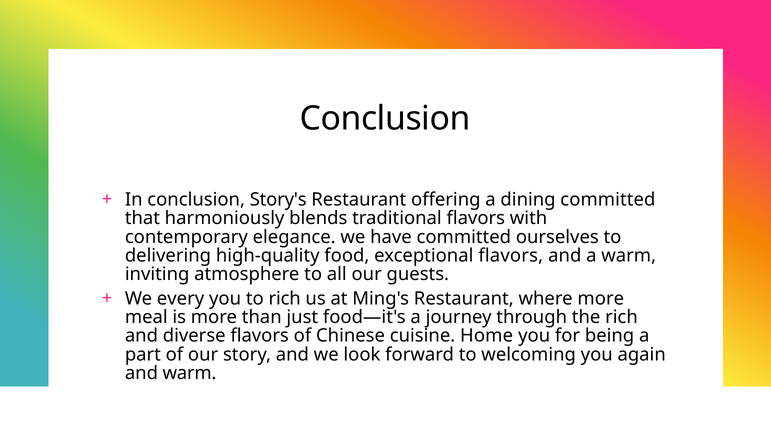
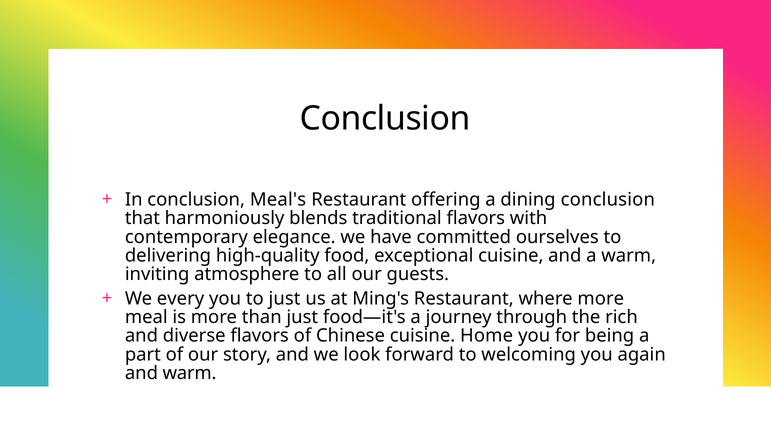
Story's: Story's -> Meal's (278, 200)
dining committed: committed -> conclusion (608, 200)
exceptional flavors: flavors -> cuisine (511, 255)
to rich: rich -> just (285, 298)
